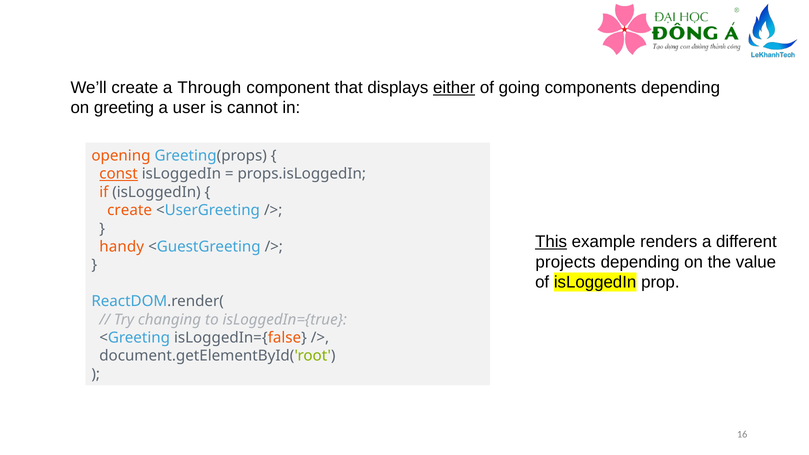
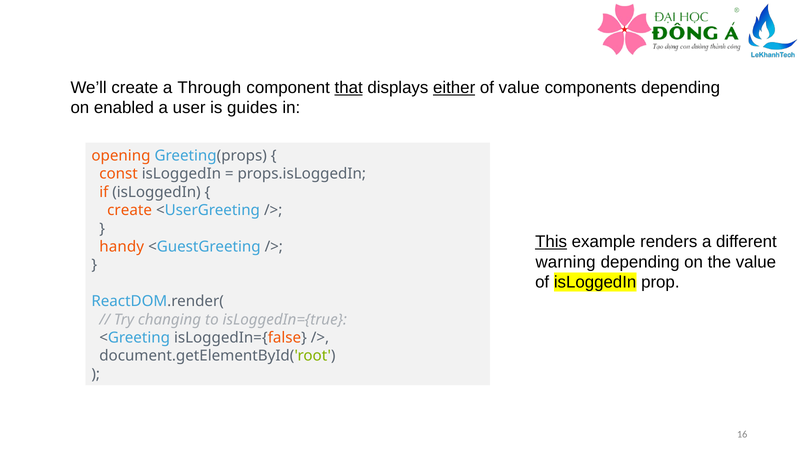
that underline: none -> present (349, 88)
of going: going -> value (519, 88)
greeting: greeting -> enabled (124, 108)
cannot: cannot -> guides (252, 108)
const underline: present -> none (119, 174)
projects: projects -> warning (566, 262)
